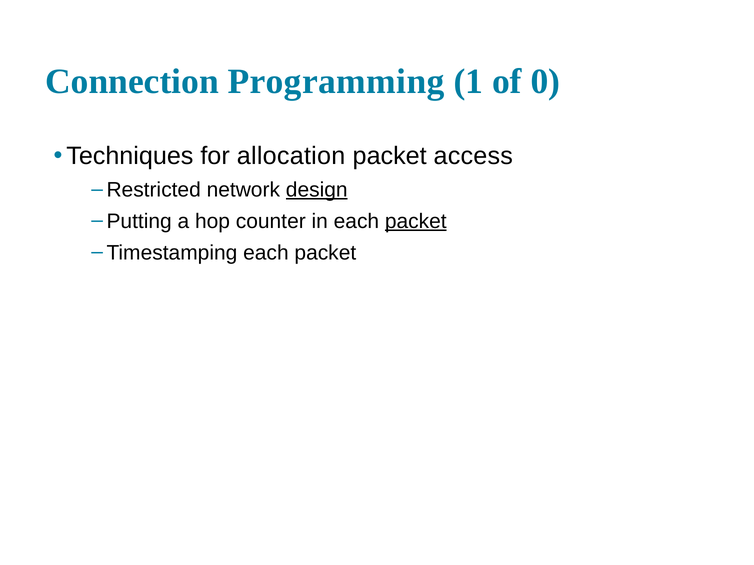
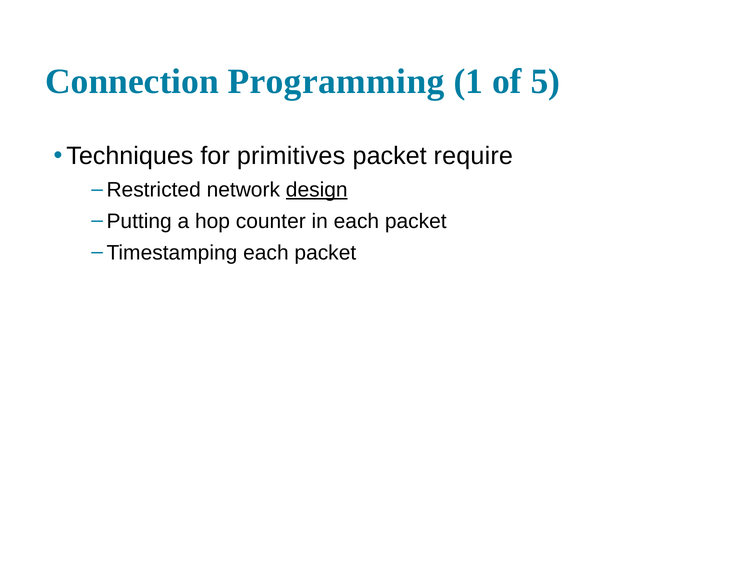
0: 0 -> 5 (545, 82)
allocation: allocation -> primitives (291, 156)
access: access -> require (473, 156)
packet underline: present -> none (416, 221)
